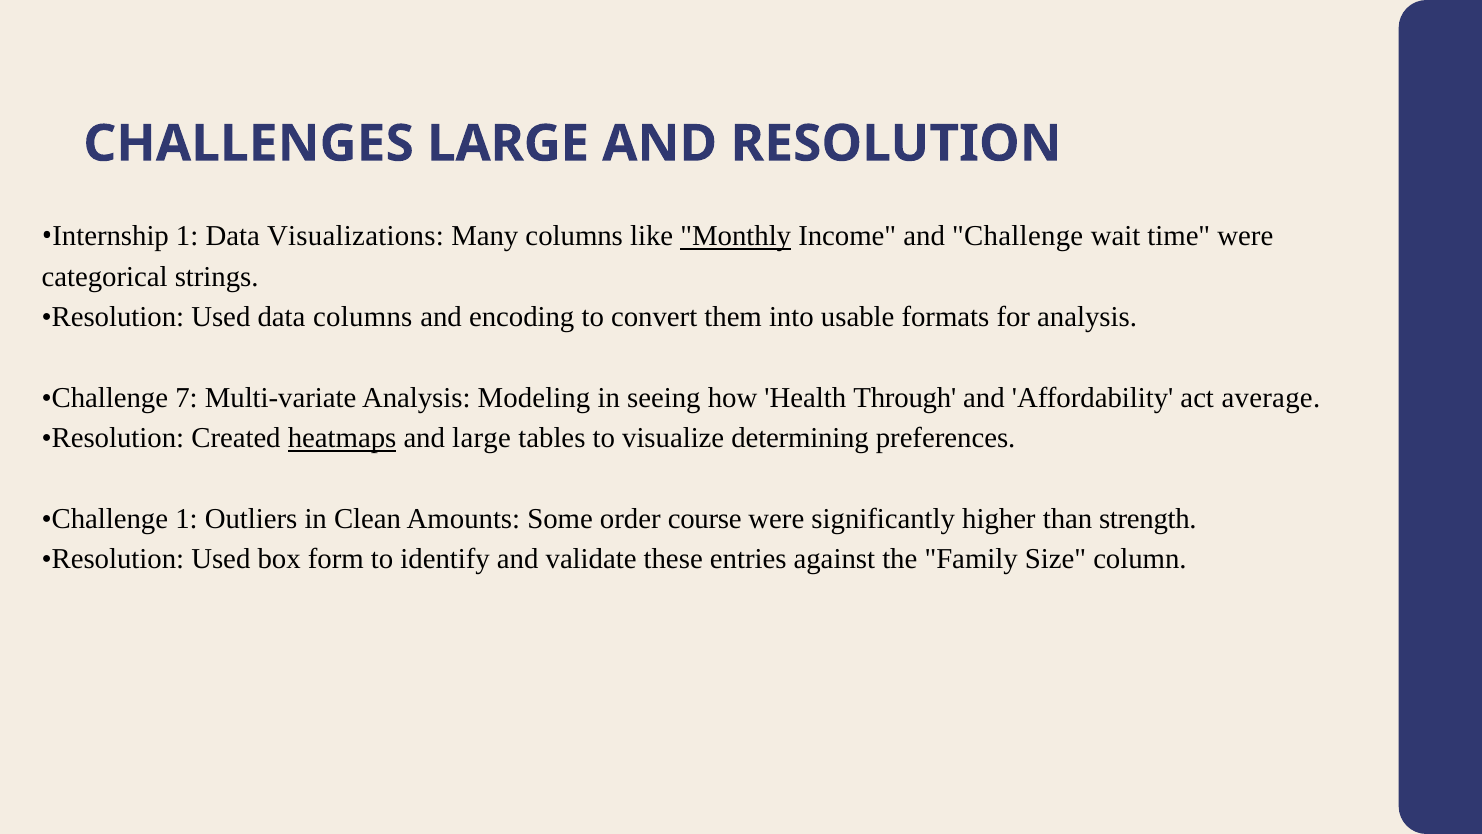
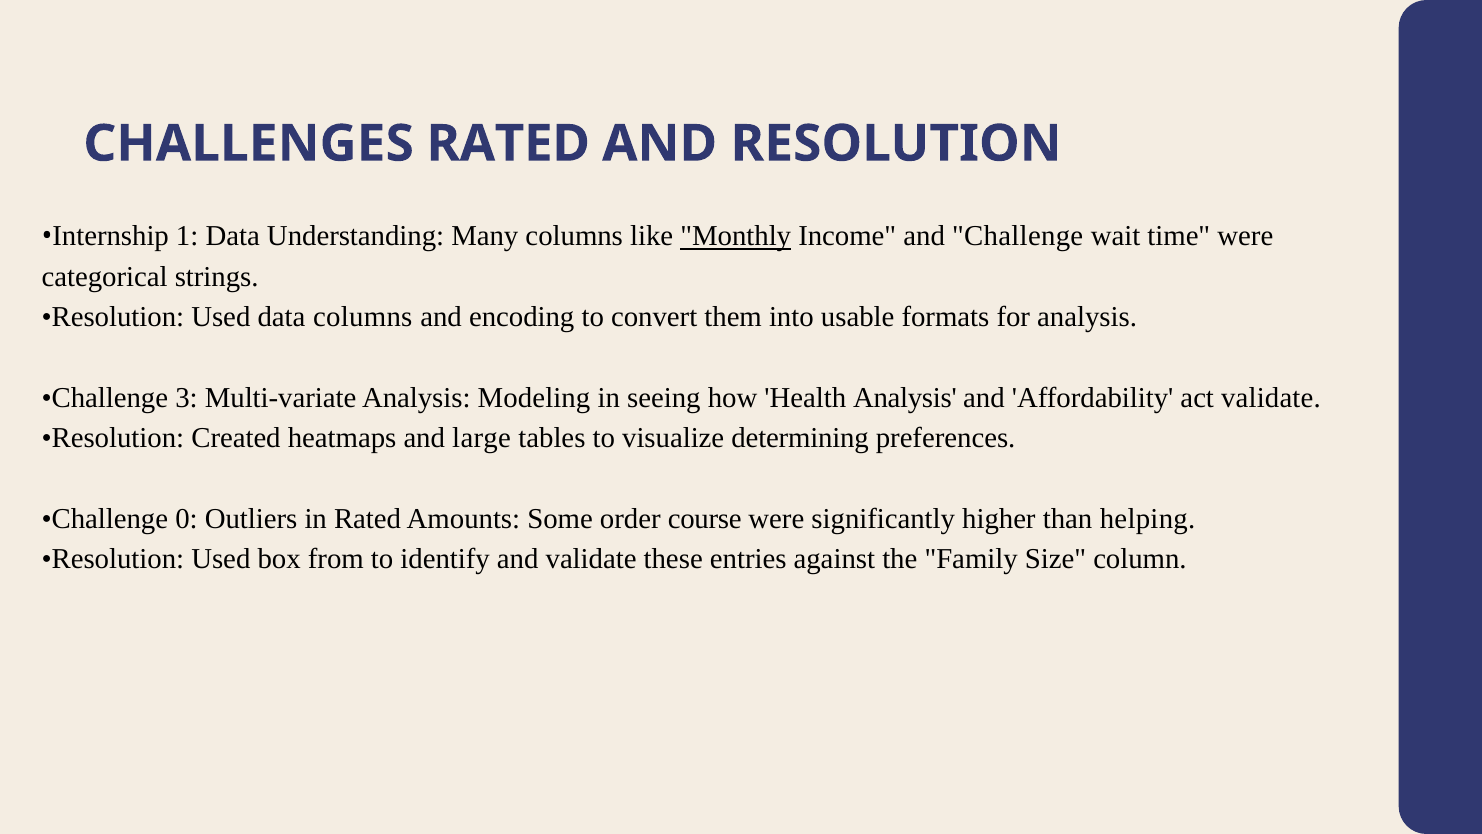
CHALLENGES LARGE: LARGE -> RATED (508, 144)
Visualizations: Visualizations -> Understanding (356, 236)
7: 7 -> 3 (186, 398)
Health Through: Through -> Analysis (905, 398)
act average: average -> validate (1271, 398)
heatmaps underline: present -> none (342, 438)
Challenge 1: 1 -> 0 (186, 519)
in Clean: Clean -> Rated (368, 519)
strength: strength -> helping (1148, 519)
form: form -> from (336, 559)
